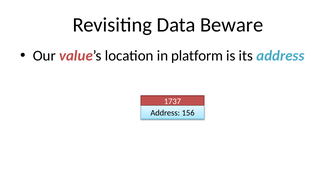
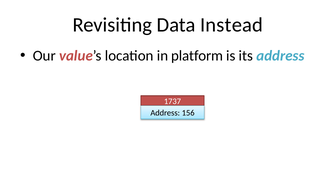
Beware: Beware -> Instead (232, 25)
